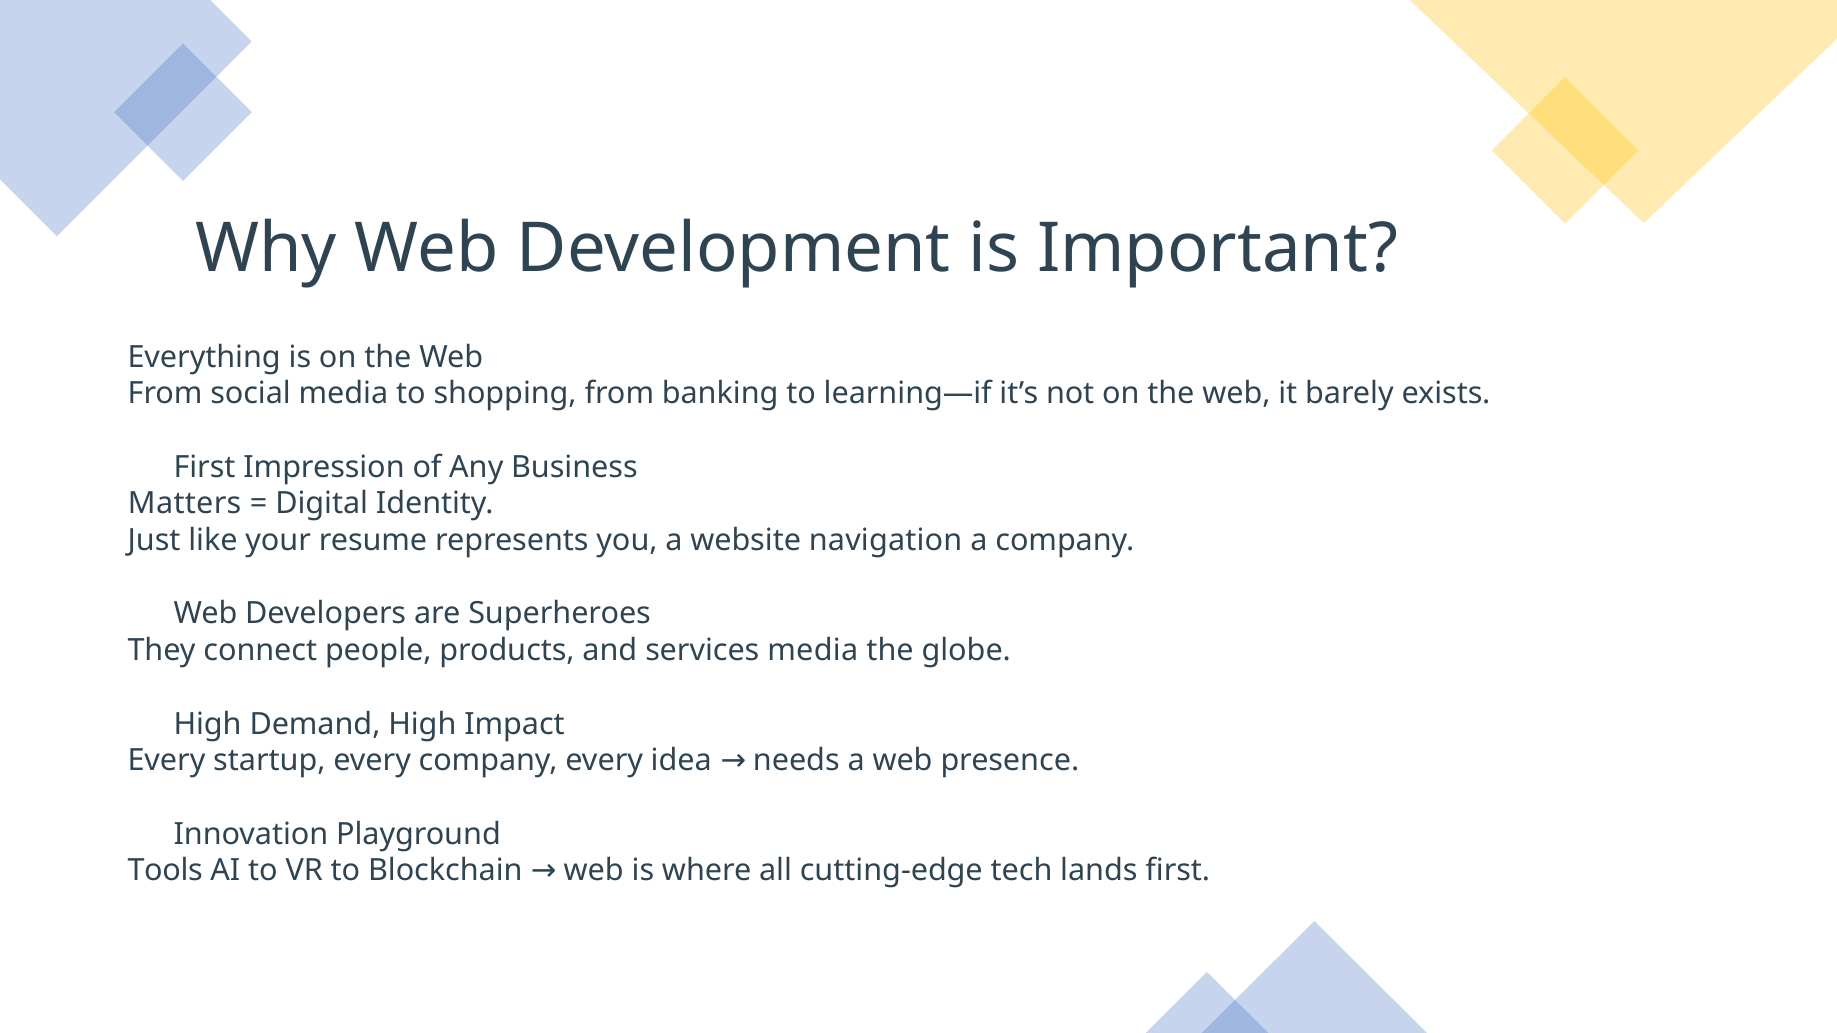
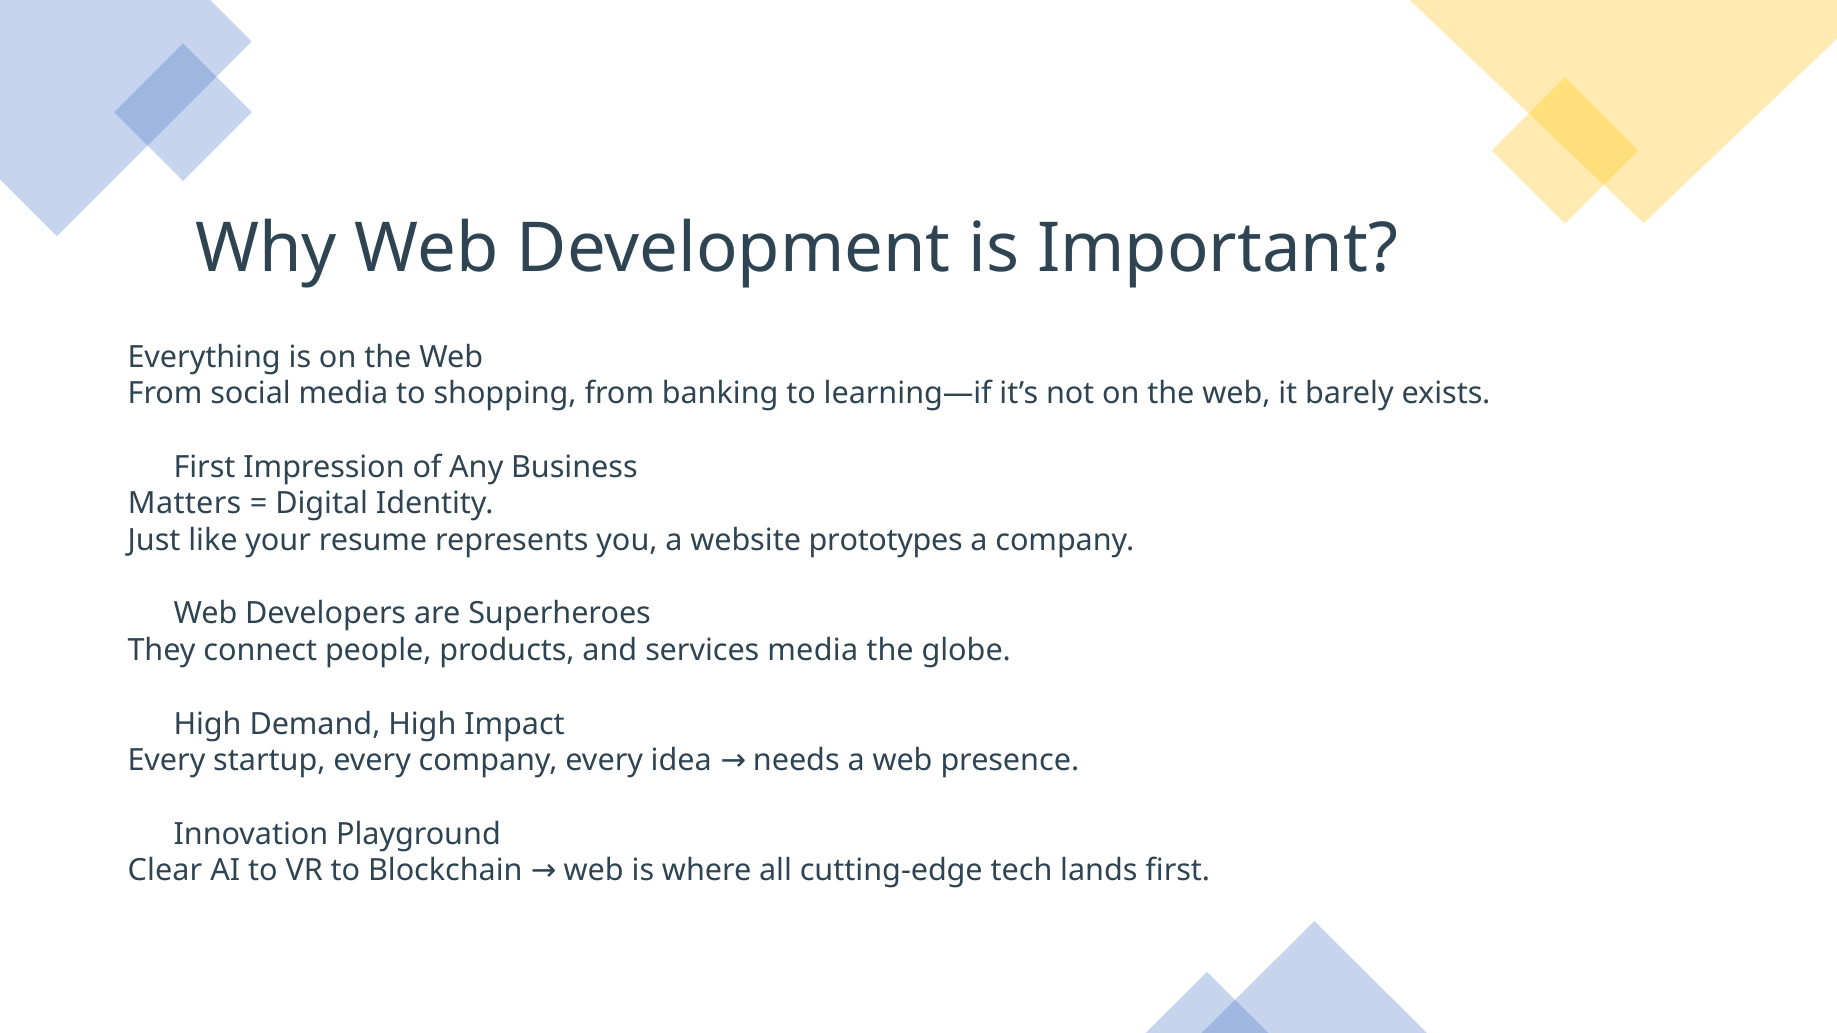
navigation: navigation -> prototypes (886, 541)
Tools: Tools -> Clear (165, 871)
